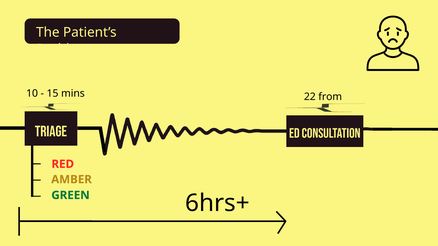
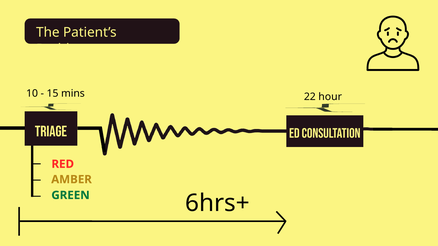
from: from -> hour (330, 97)
